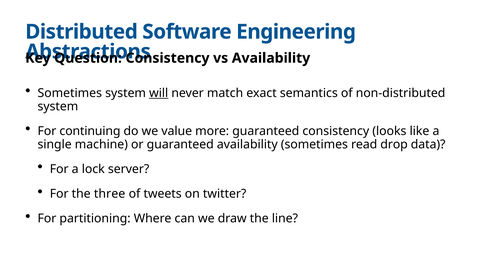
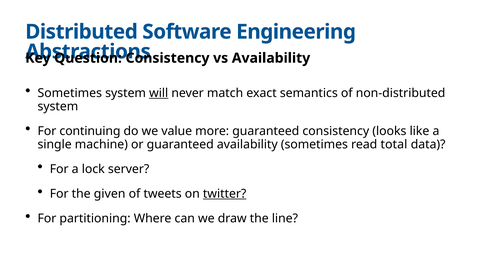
drop: drop -> total (394, 144)
three: three -> given (110, 194)
twitter underline: none -> present (225, 194)
